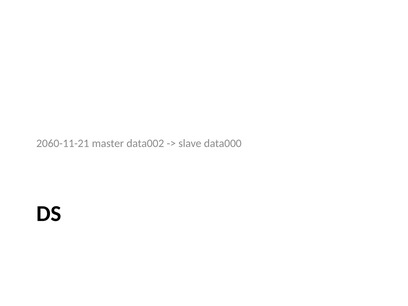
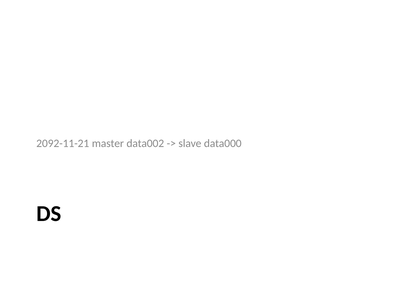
2060-11-21: 2060-11-21 -> 2092-11-21 (63, 143)
